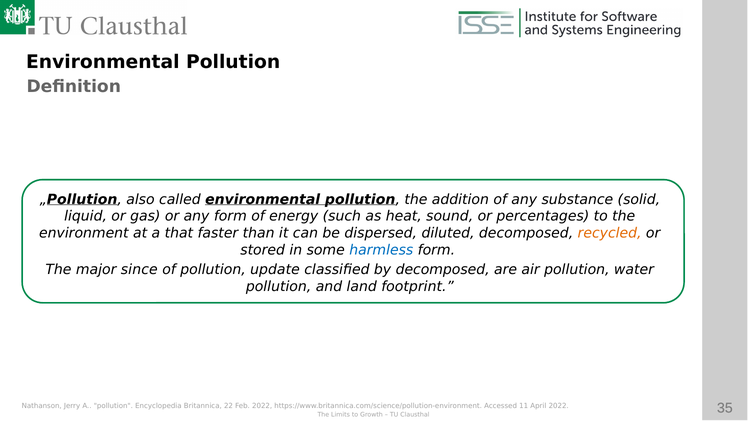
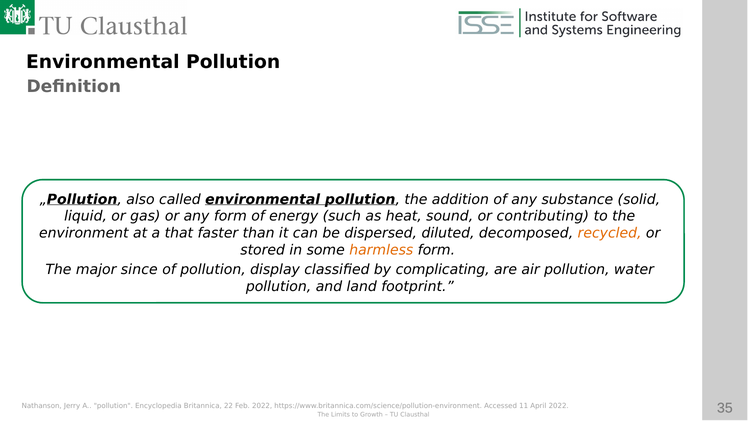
percentages: percentages -> contributing (543, 216)
harmless colour: blue -> orange (381, 250)
update: update -> display (275, 269)
by decomposed: decomposed -> complicating (443, 269)
